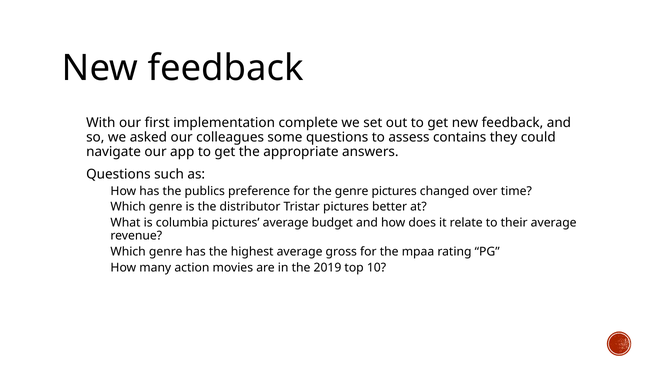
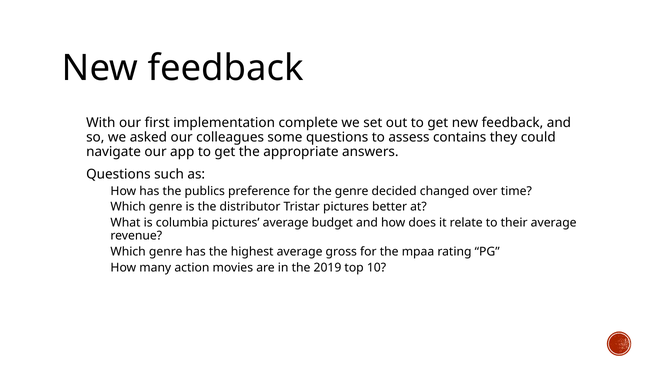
genre pictures: pictures -> decided (394, 191)
